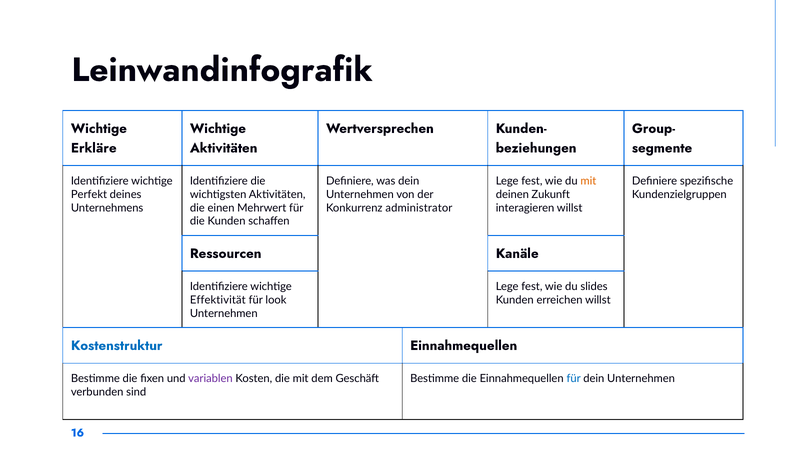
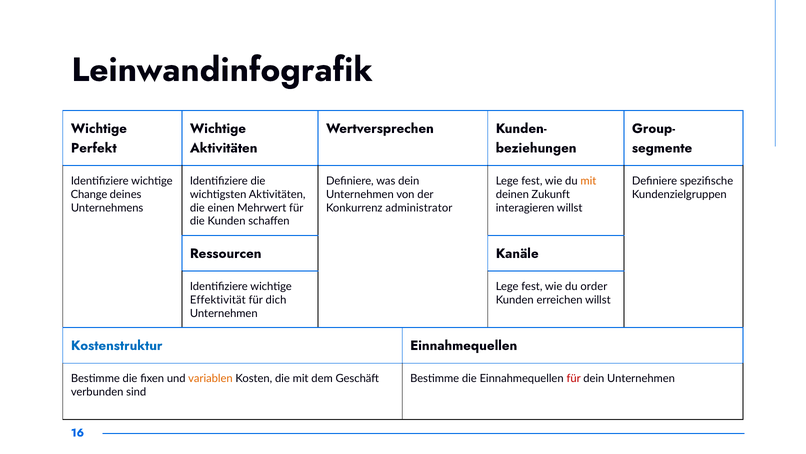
Erkläre: Erkläre -> Perfekt (94, 148)
Perfekt: Perfekt -> Change (89, 194)
slides: slides -> order (594, 286)
look: look -> dich (276, 299)
variablen colour: purple -> orange (210, 378)
für colour: blue -> red (574, 378)
